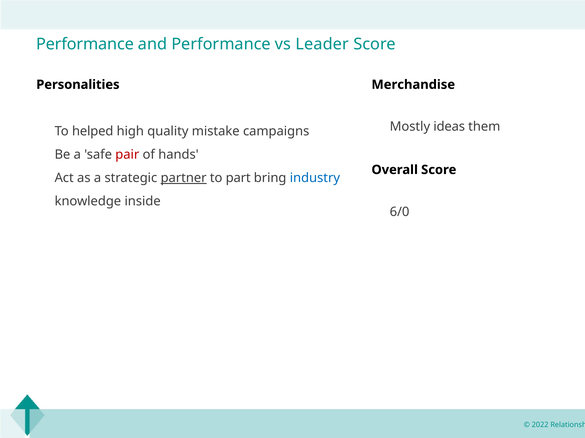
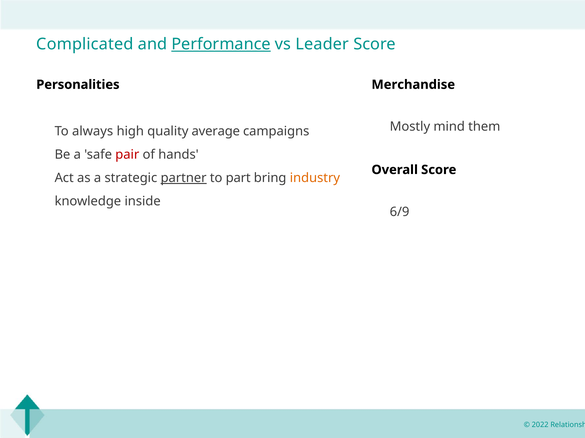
Performance: Performance -> Complicated (85, 44)
Performance underline: none -> present (221, 44)
ideas: ideas -> mind (449, 127)
helped: helped -> always (93, 132)
mistake: mistake -> average (216, 132)
industry colour: blue -> orange (315, 178)
6/0: 6/0 -> 6/9 (400, 212)
